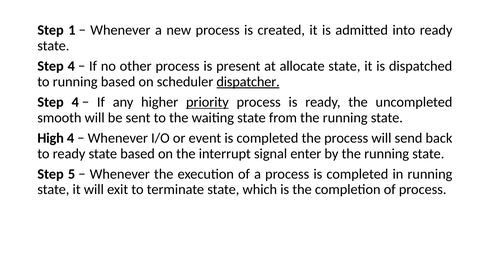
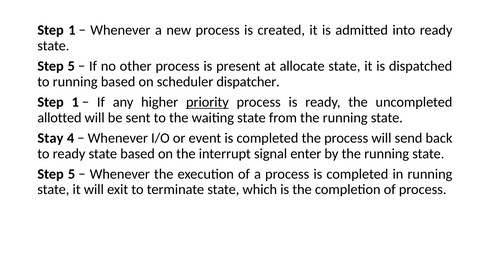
4: 4 -> 5 (71, 66)
dispatcher underline: present -> none (248, 82)
4: 4 -> 1 (75, 102)
smooth: smooth -> allotted (59, 117)
High: High -> Stay (50, 138)
